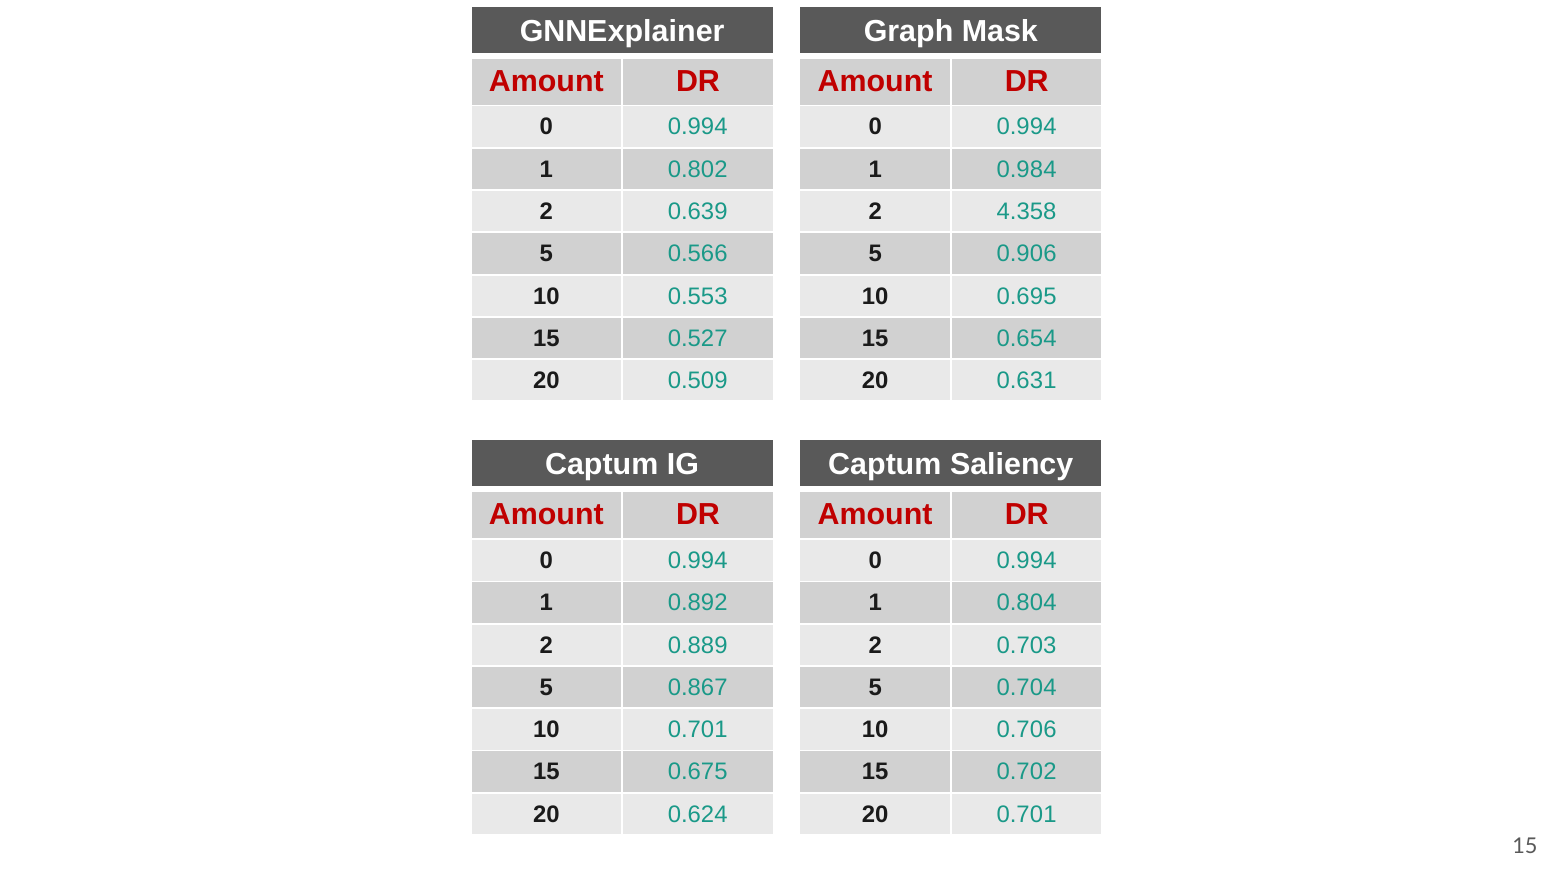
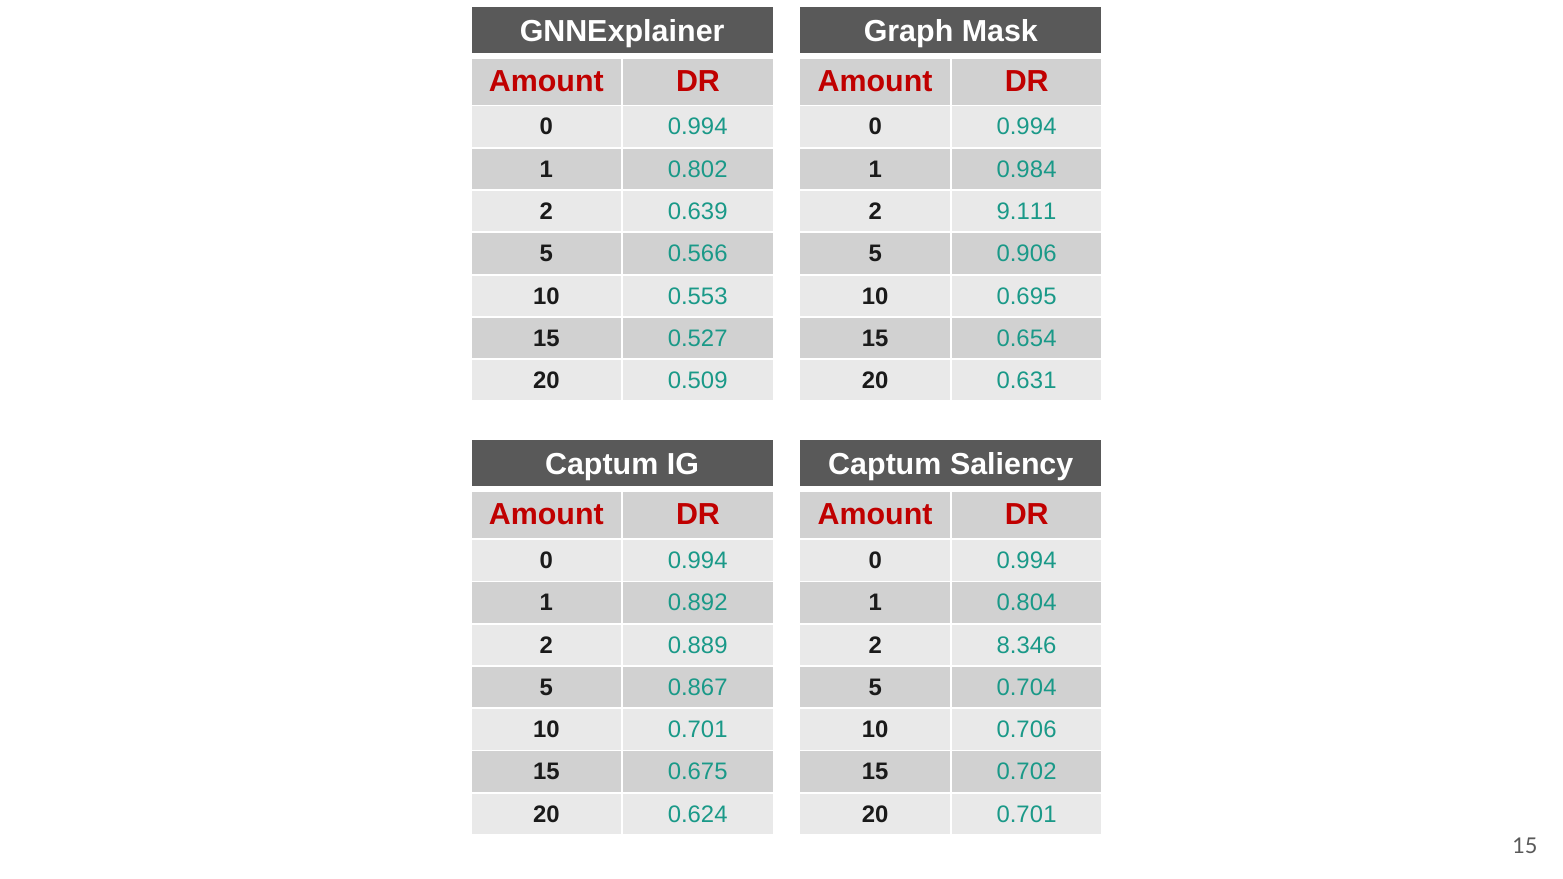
4.358: 4.358 -> 9.111 (1027, 212)
0.703: 0.703 -> 8.346 (1027, 645)
